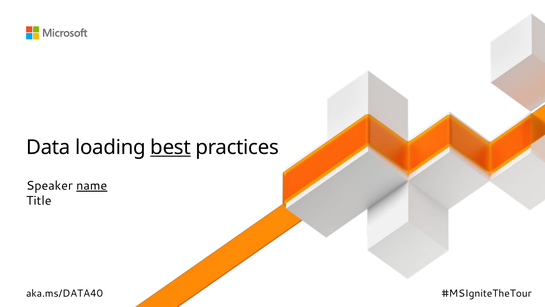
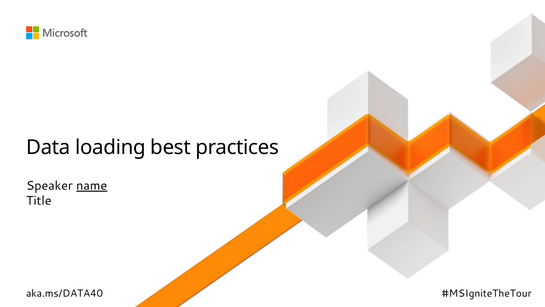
best underline: present -> none (171, 147)
